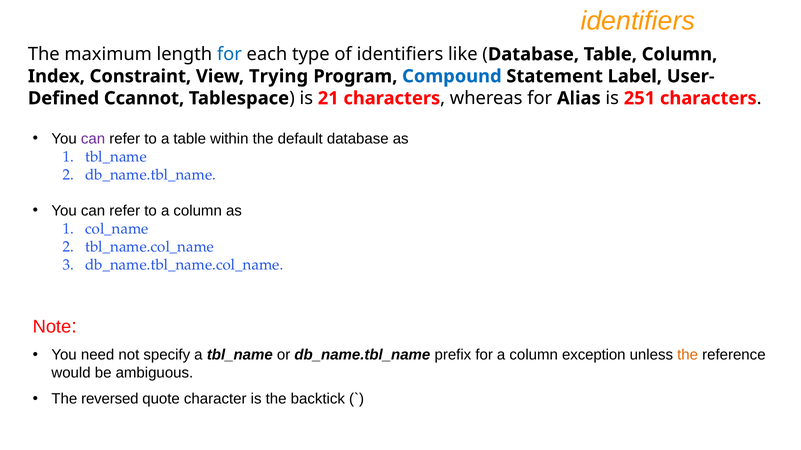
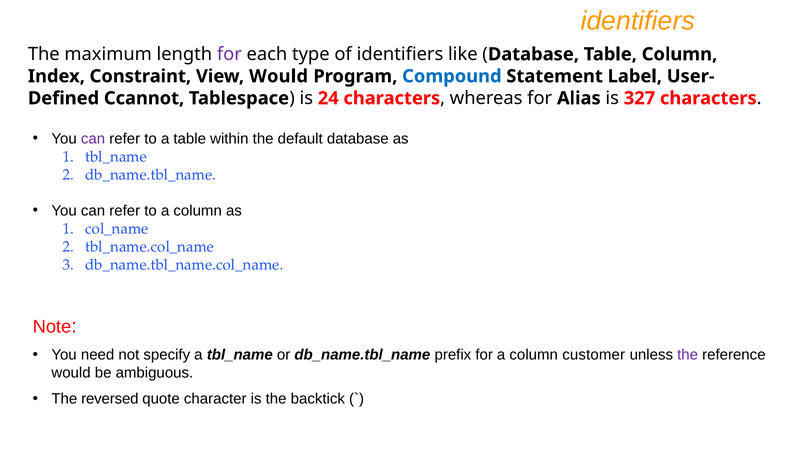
for colour: blue -> purple (229, 54)
View Trying: Trying -> Would (279, 76)
21: 21 -> 24 (328, 98)
251: 251 -> 327 (639, 98)
exception: exception -> customer (594, 355)
the colour: orange -> purple (688, 355)
